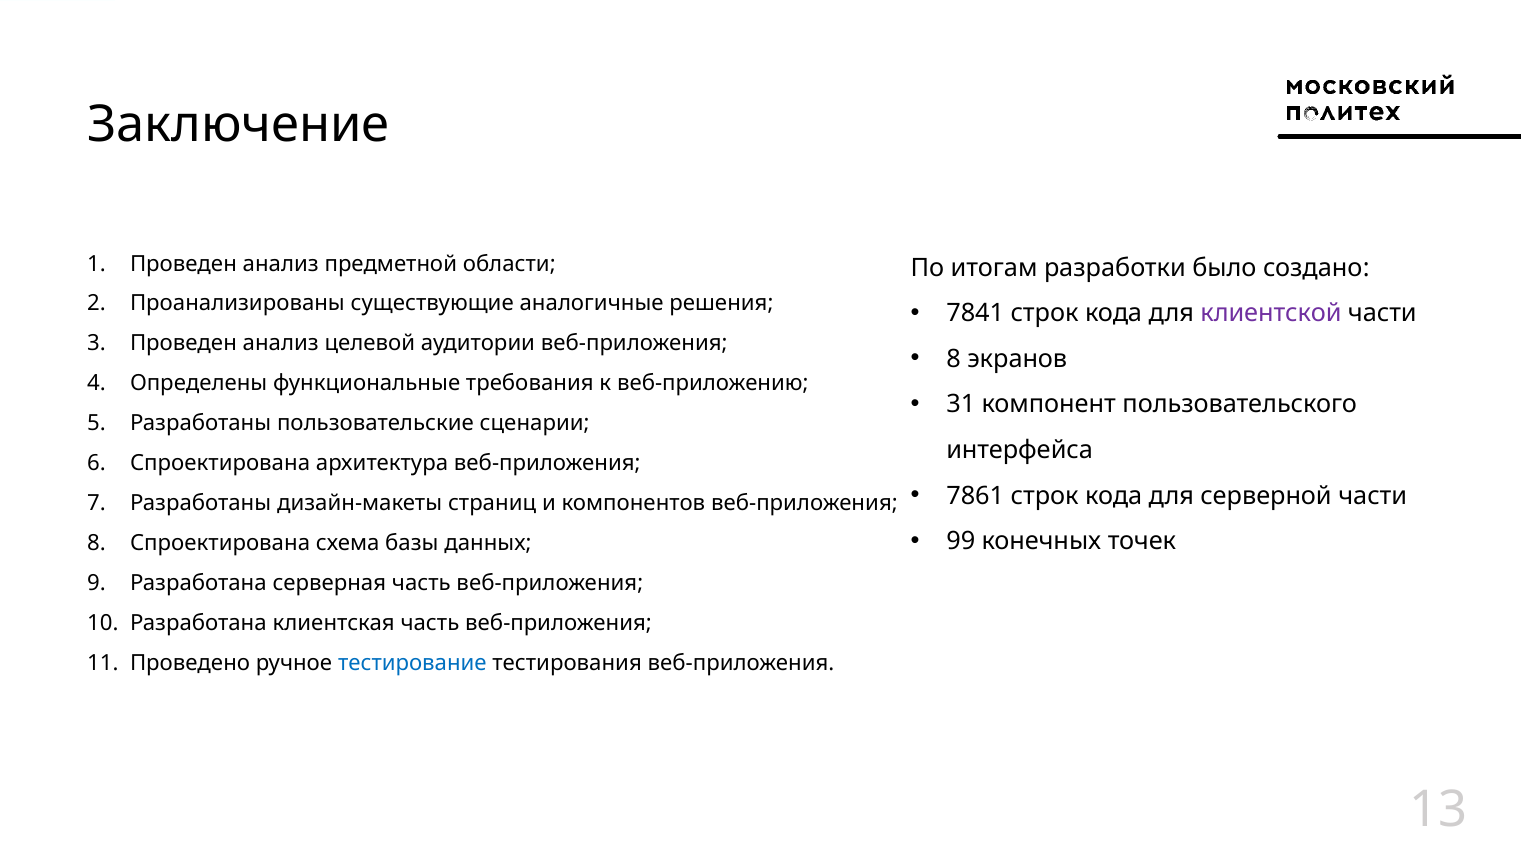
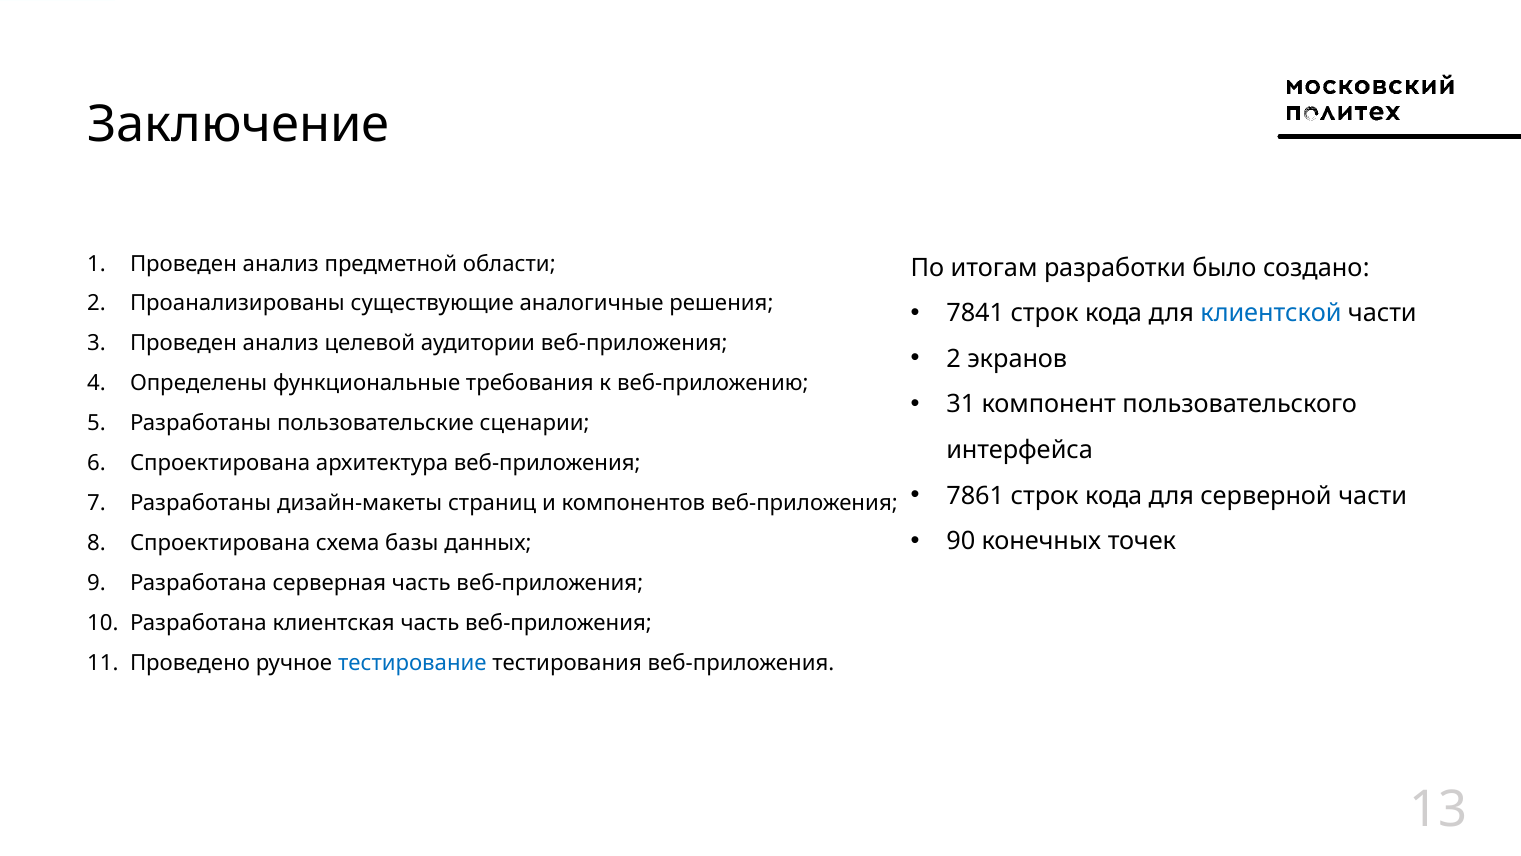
клиентской colour: purple -> blue (1271, 313)
8: 8 -> 2 (954, 359)
99: 99 -> 90 (961, 541)
